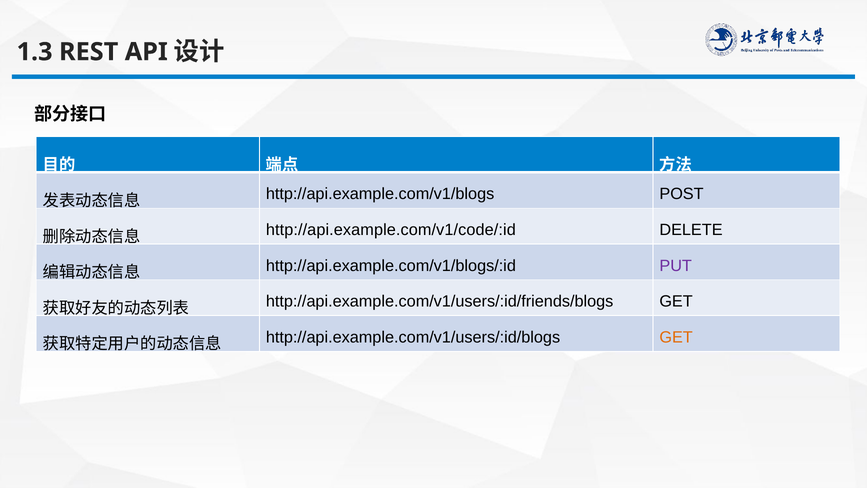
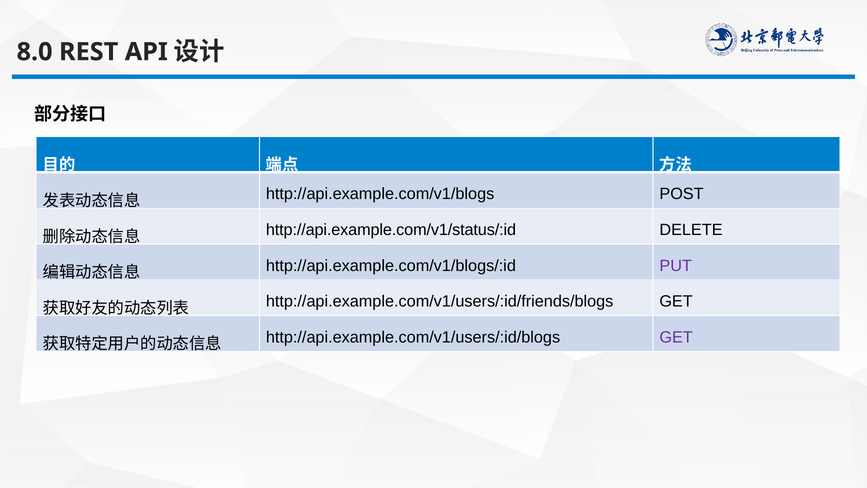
1.3: 1.3 -> 8.0 (35, 52)
http://api.example.com/v1/code/:id: http://api.example.com/v1/code/:id -> http://api.example.com/v1/status/:id (391, 230)
GET colour: orange -> purple (676, 337)
